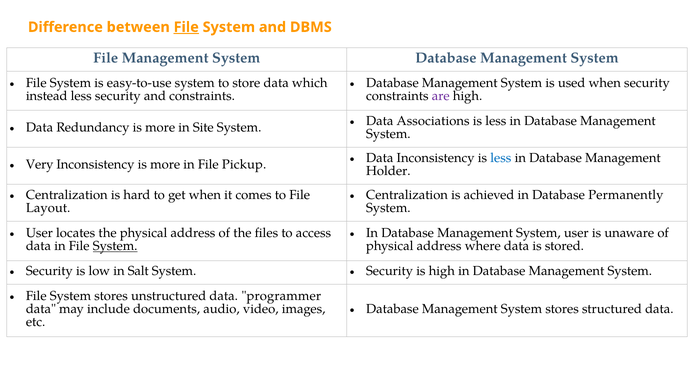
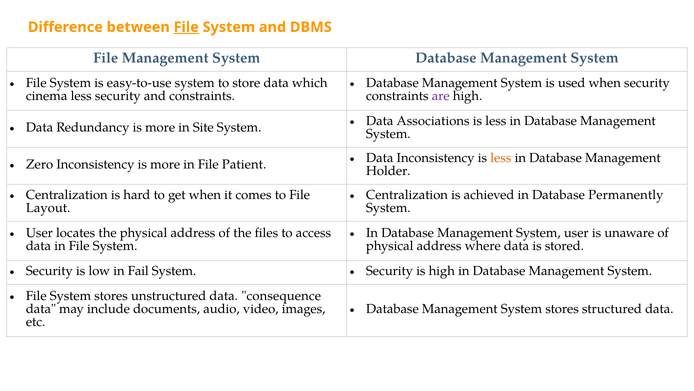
instead: instead -> cinema (47, 96)
less colour: blue -> orange (501, 158)
Very: Very -> Zero (40, 164)
Pickup: Pickup -> Patient (244, 164)
System underline: present -> none (115, 246)
Salt: Salt -> Fail (138, 270)
programmer: programmer -> consequence (281, 295)
